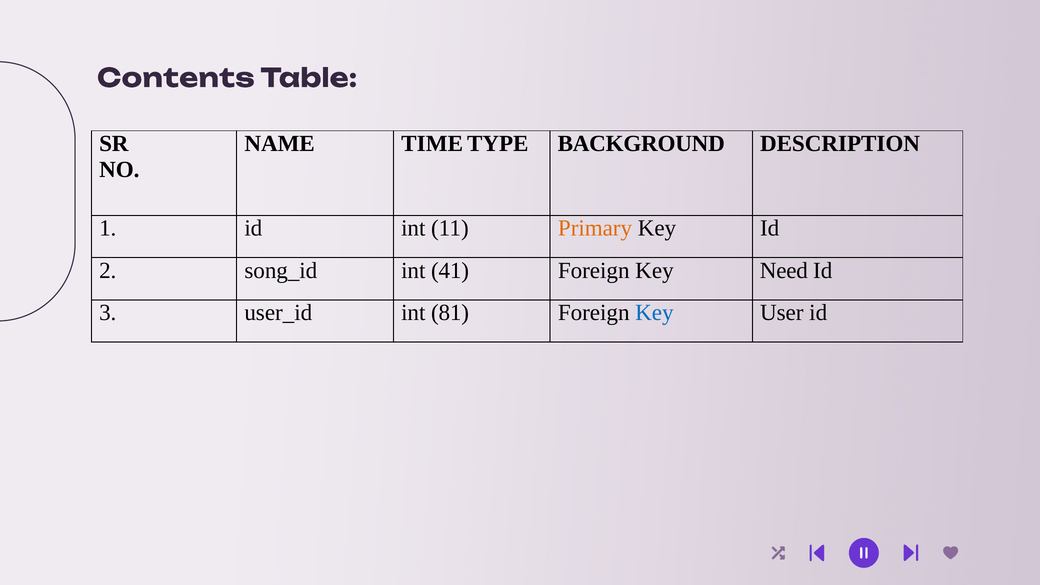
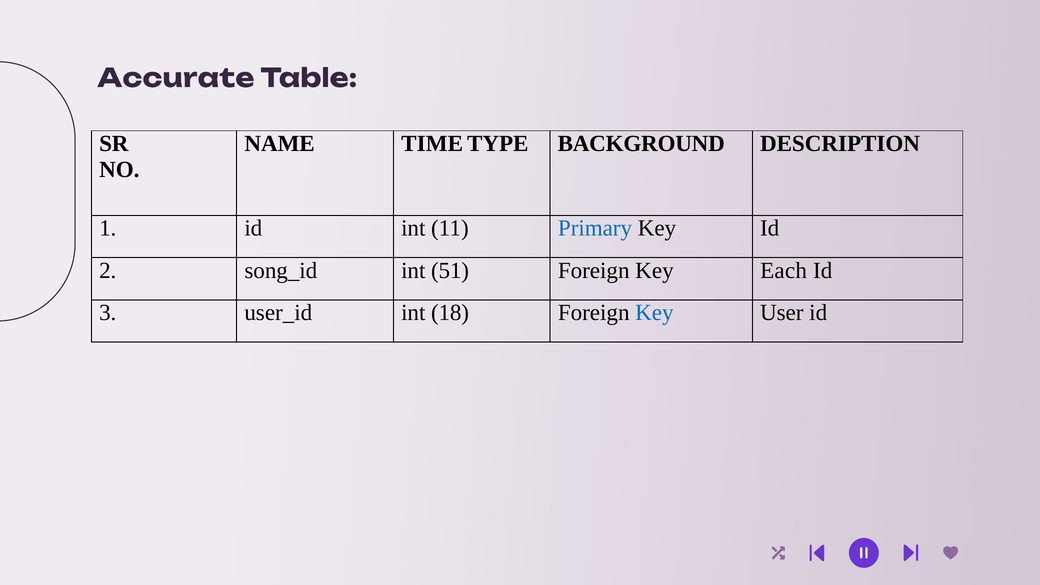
Contents: Contents -> Accurate (176, 78)
Primary colour: orange -> blue (595, 228)
41: 41 -> 51 (450, 271)
Need: Need -> Each (784, 271)
81: 81 -> 18 (450, 313)
